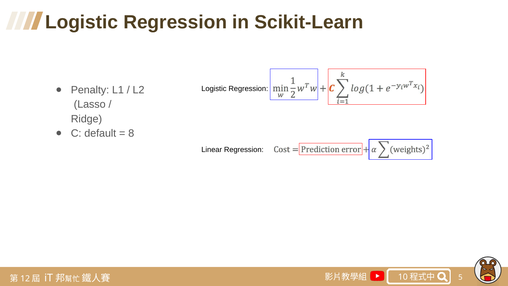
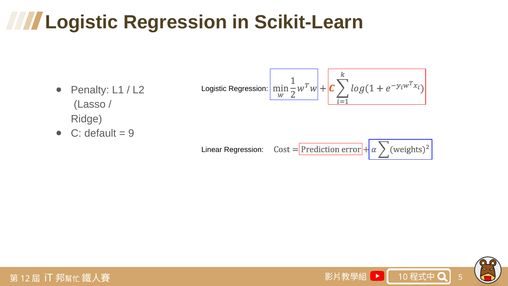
8: 8 -> 9 (131, 133)
